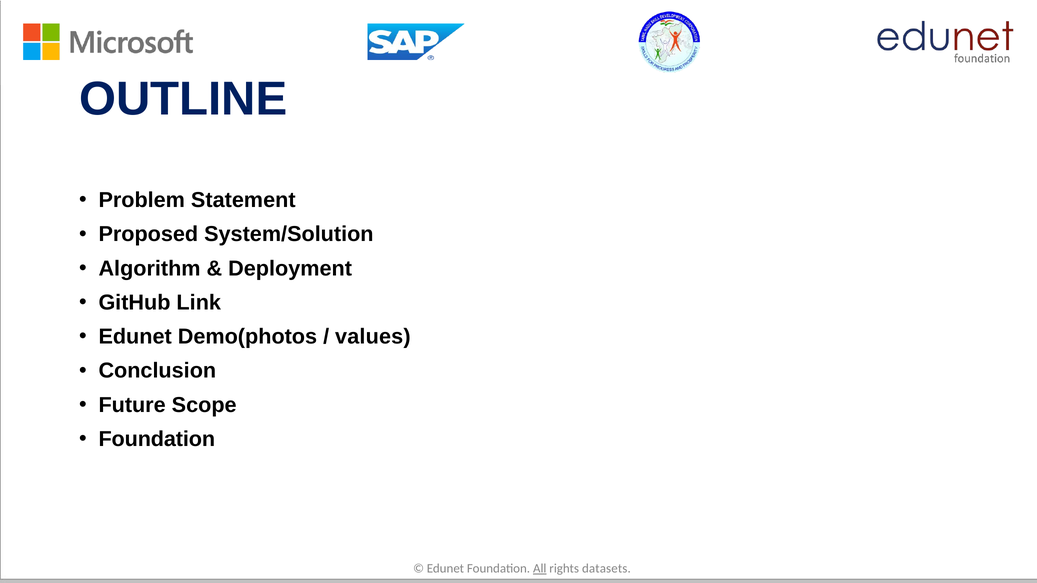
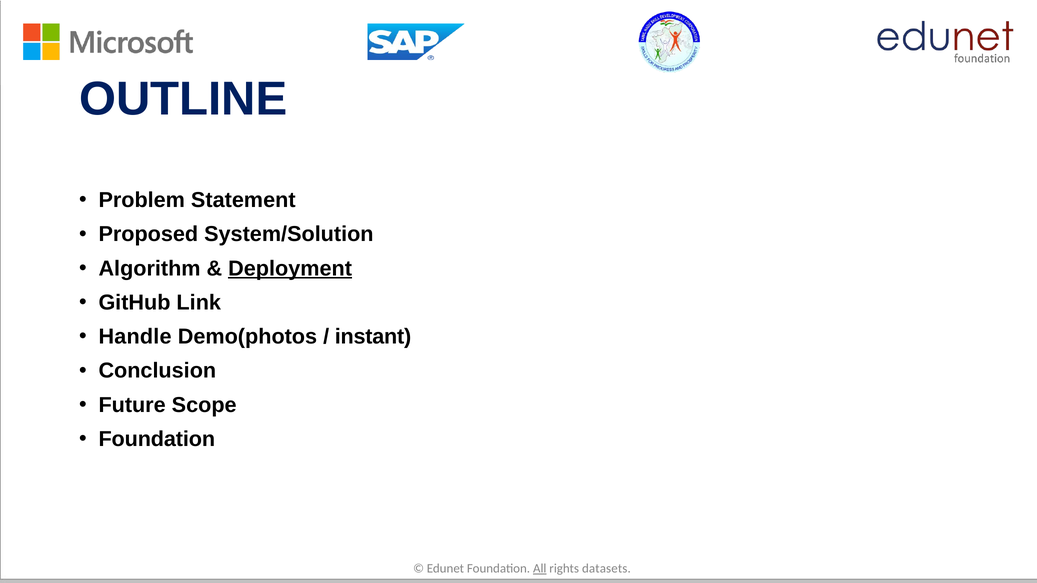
Deployment underline: none -> present (290, 269)
Edunet: Edunet -> Handle (135, 337)
values: values -> instant (373, 337)
